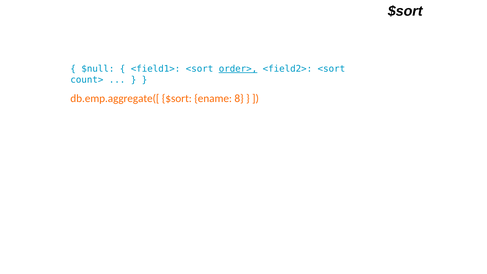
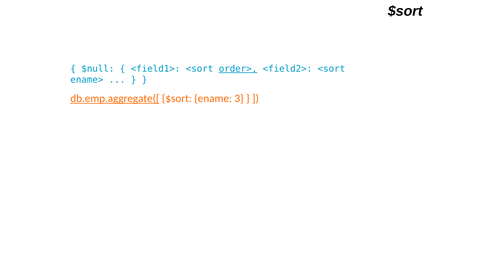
count>: count> -> ename> (87, 80)
db.emp.aggregate([ underline: none -> present (115, 98)
8: 8 -> 3 (239, 98)
